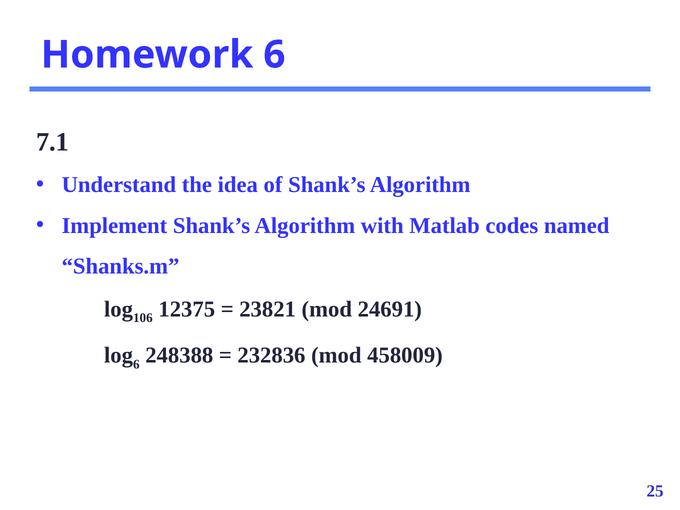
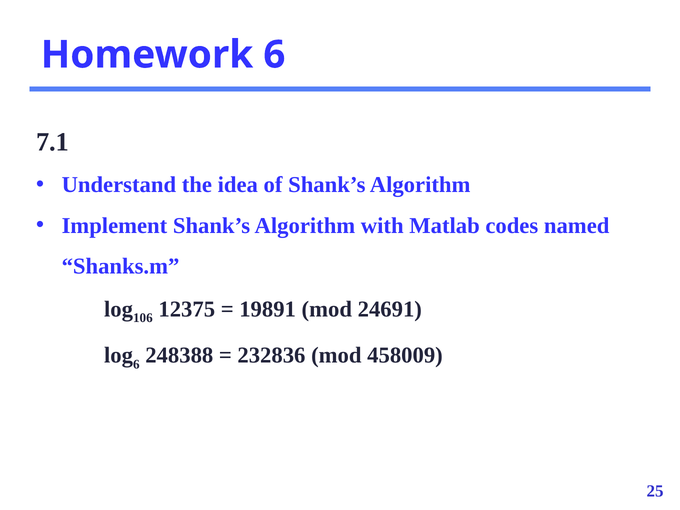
23821: 23821 -> 19891 (268, 309)
